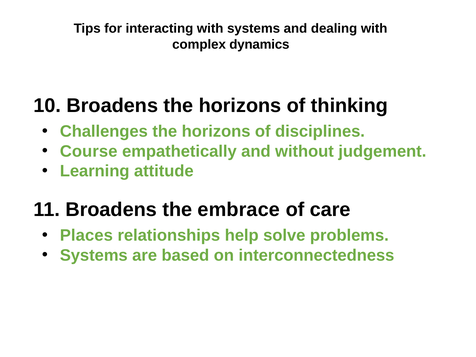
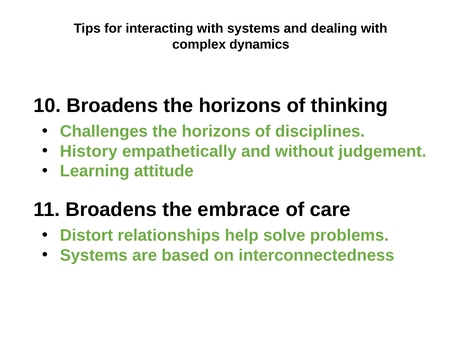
Course: Course -> History (89, 151)
Places: Places -> Distort (86, 235)
